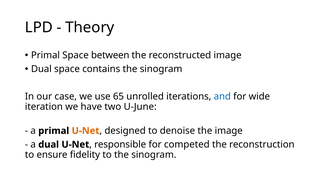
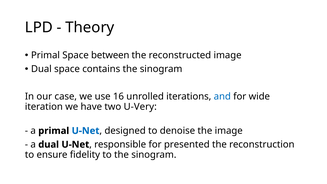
65: 65 -> 16 (118, 96)
U-June: U-June -> U-Very (140, 107)
U-Net colour: orange -> blue (86, 131)
competed: competed -> presented (187, 144)
